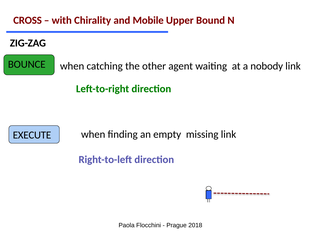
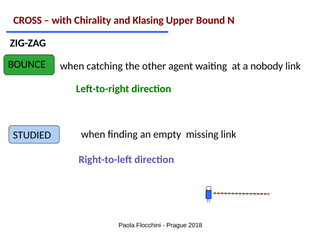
Mobile: Mobile -> Klasing (148, 20)
EXECUTE: EXECUTE -> STUDIED (32, 135)
